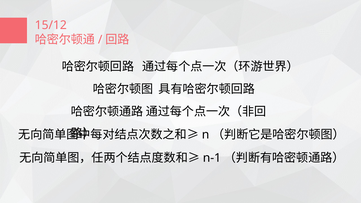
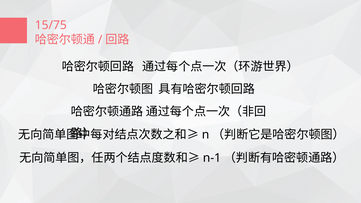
15/12: 15/12 -> 15/75 (51, 25)
